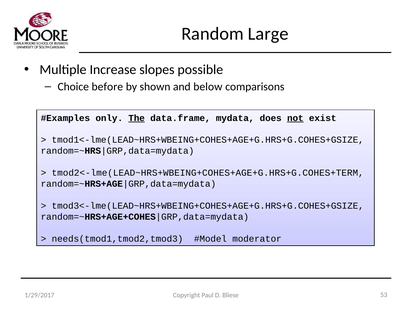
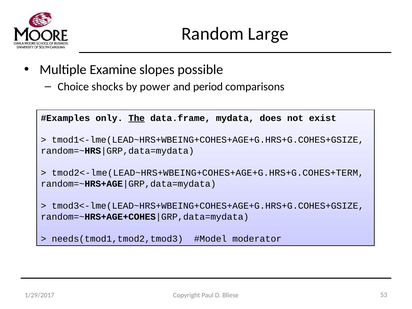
Increase: Increase -> Examine (113, 70)
before: before -> shocks (107, 87)
shown: shown -> power (155, 87)
below: below -> period (208, 87)
not underline: present -> none (295, 118)
